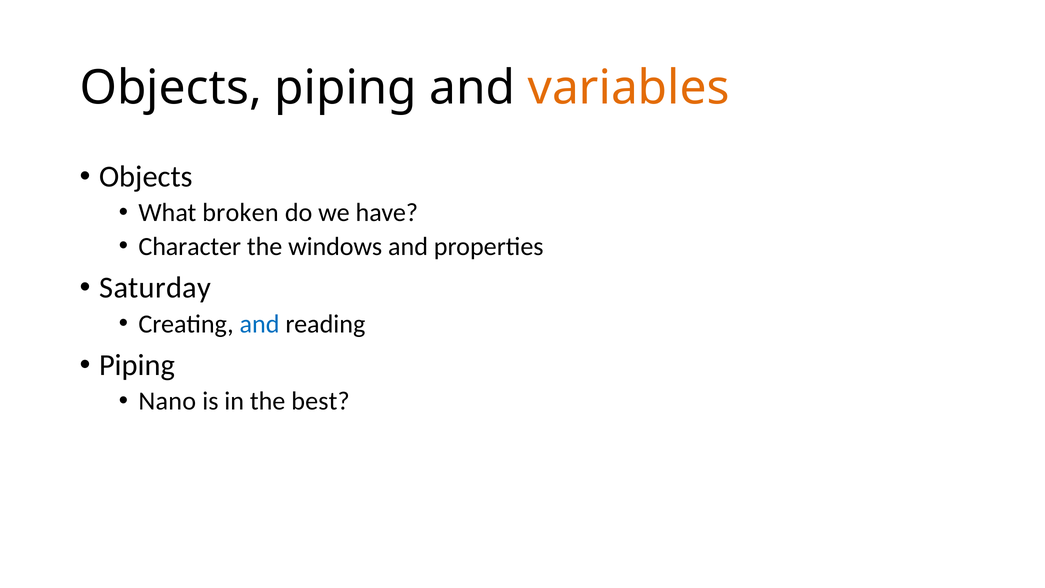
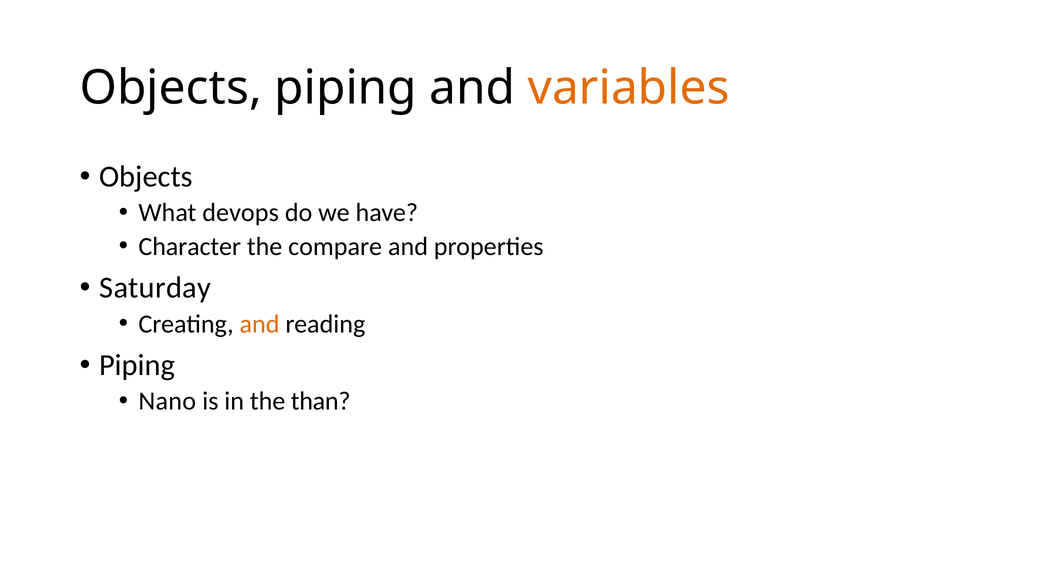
broken: broken -> devops (241, 213)
windows: windows -> compare (335, 246)
and colour: blue -> orange (260, 324)
best: best -> than (321, 401)
